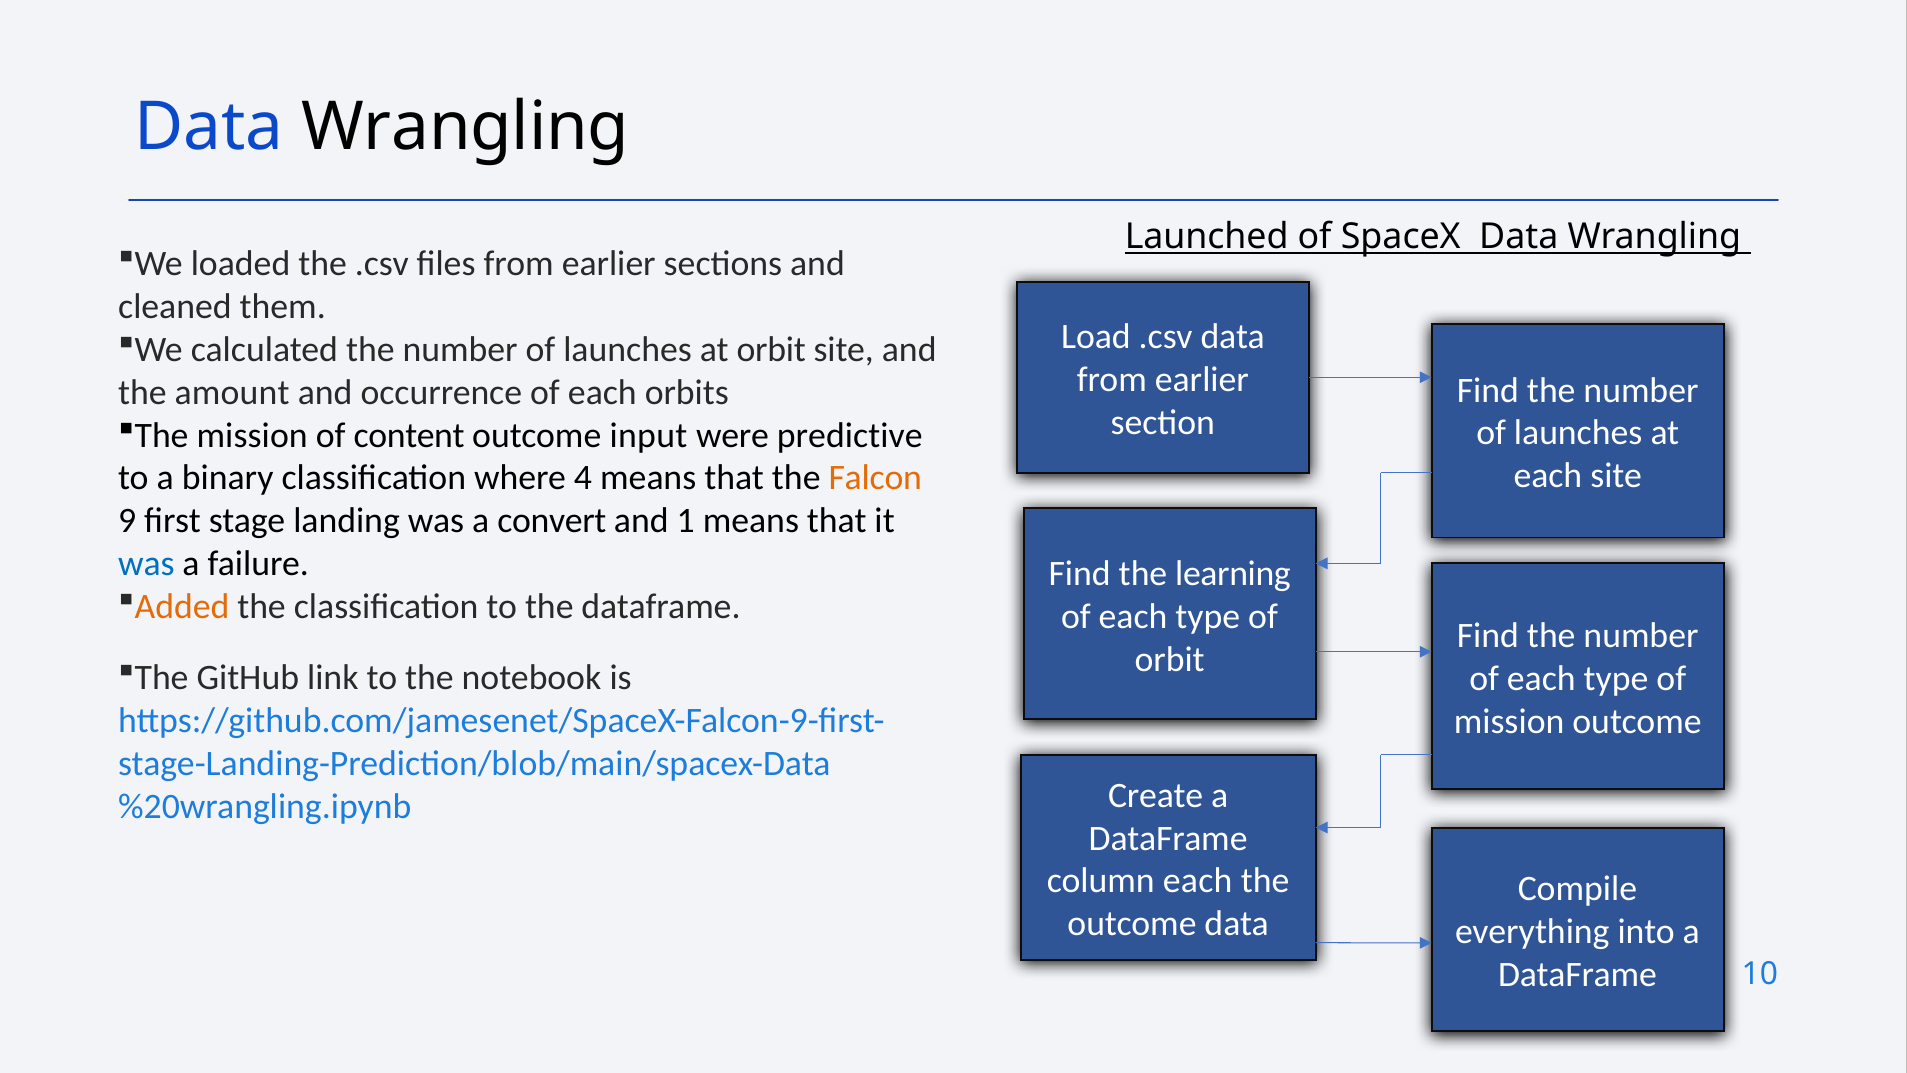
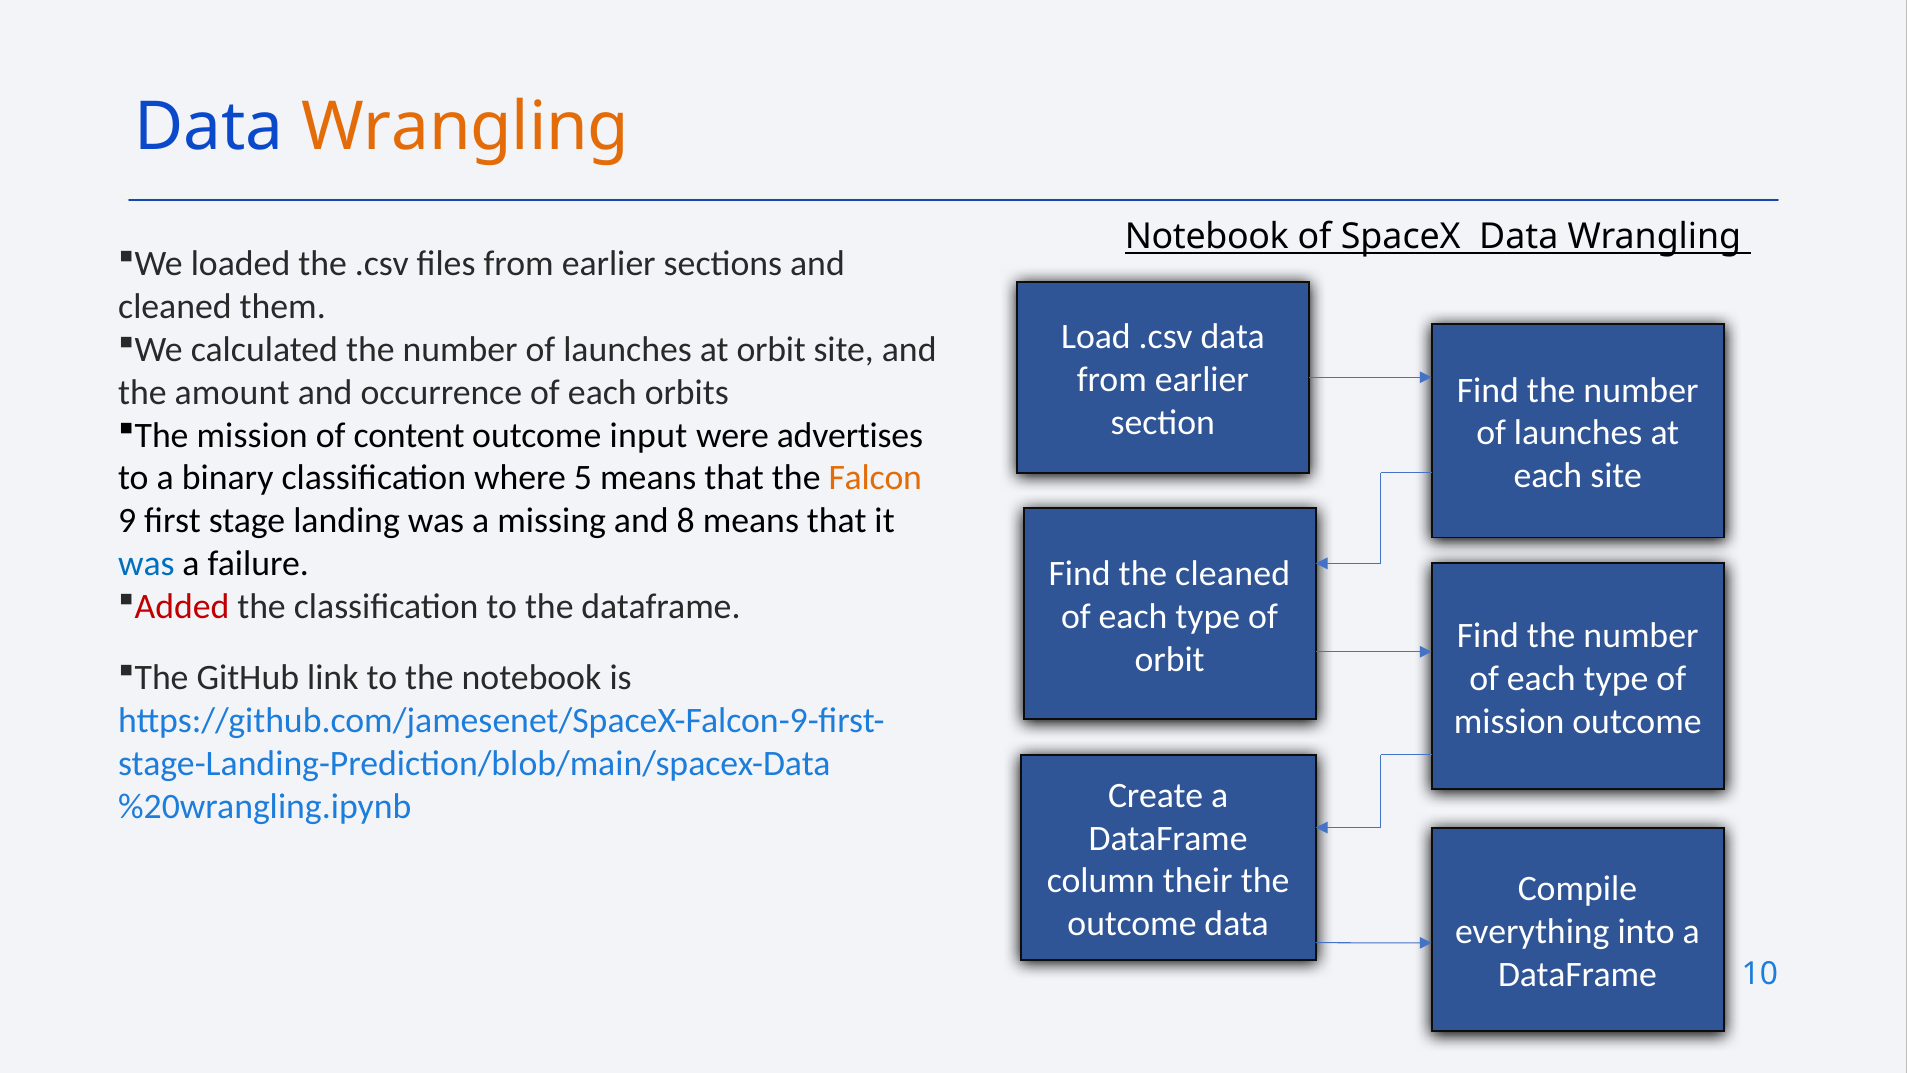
Wrangling colour: black -> orange (465, 127)
Launched: Launched -> Notebook (1207, 236)
predictive: predictive -> advertises (850, 435)
4: 4 -> 5 (583, 478)
convert: convert -> missing (552, 521)
1: 1 -> 8 (686, 521)
the learning: learning -> cleaned (1233, 573)
Added colour: orange -> red (182, 607)
column each: each -> their (1198, 881)
